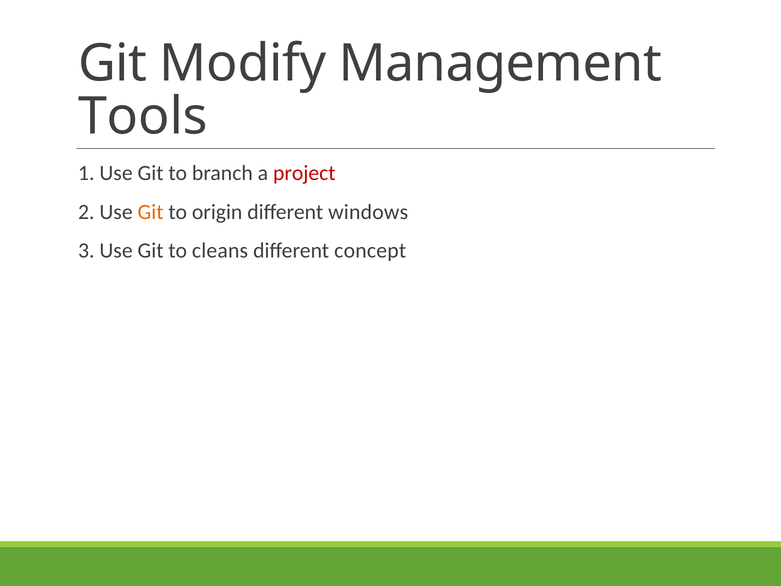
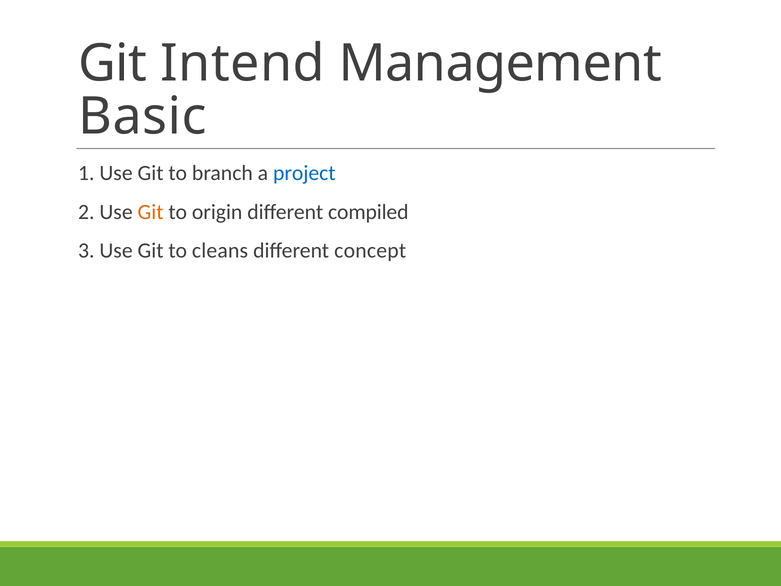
Modify: Modify -> Intend (243, 64)
Tools: Tools -> Basic (143, 117)
project colour: red -> blue (304, 173)
windows: windows -> compiled (368, 212)
